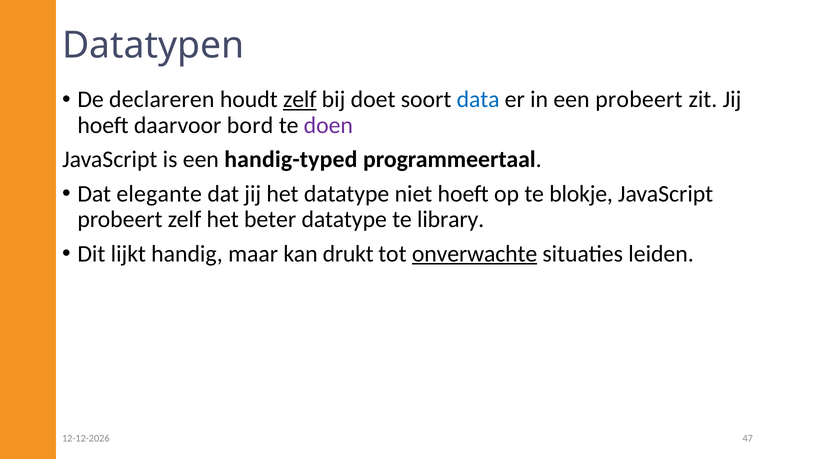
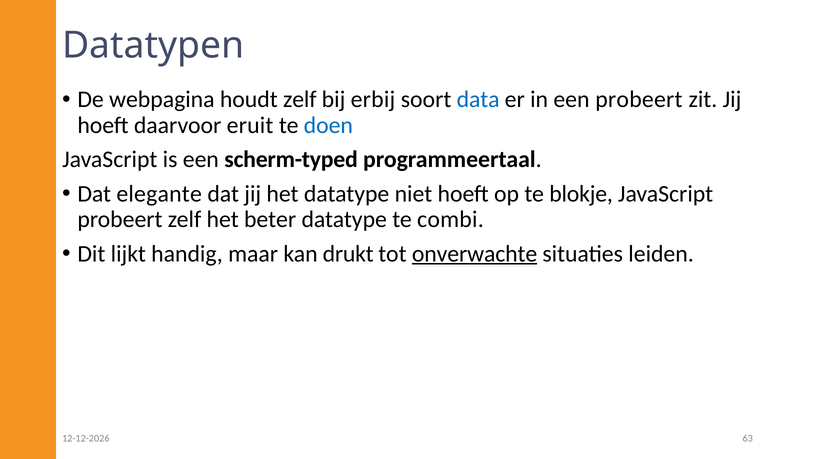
declareren: declareren -> webpagina (162, 100)
zelf underline: present -> none (300, 100)
doet: doet -> erbij (373, 100)
bord: bord -> eruit (250, 125)
doen colour: purple -> blue (328, 125)
handig-typed: handig-typed -> scherm-typed (291, 159)
library: library -> combi (450, 219)
47: 47 -> 63 (748, 438)
